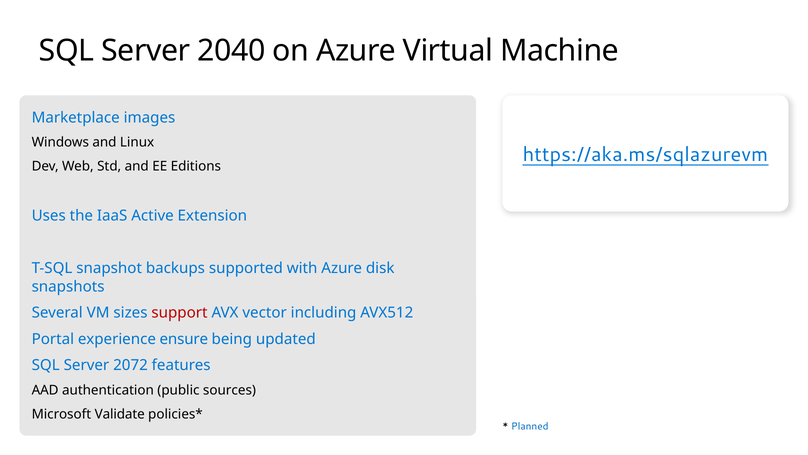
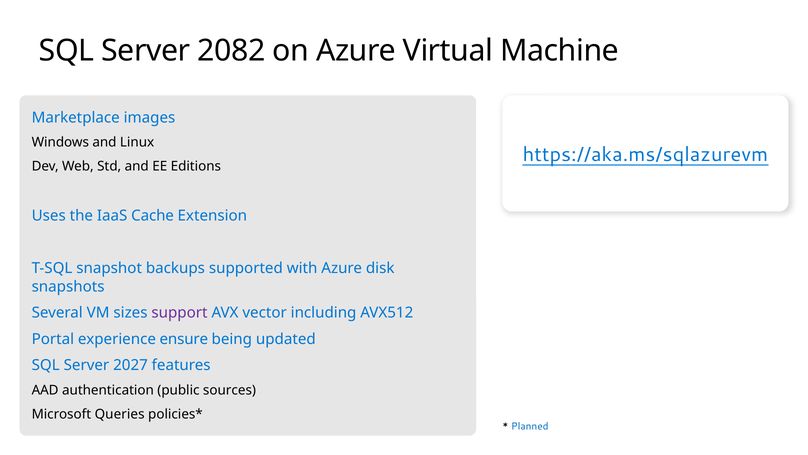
2040: 2040 -> 2082 (232, 51)
Active: Active -> Cache (153, 215)
support colour: red -> purple (179, 312)
2072: 2072 -> 2027 (131, 365)
Validate: Validate -> Queries (120, 414)
